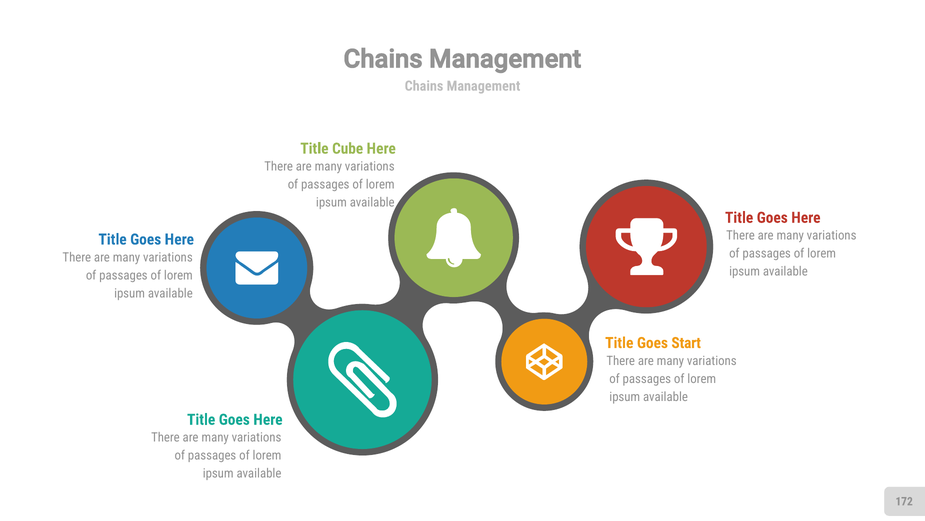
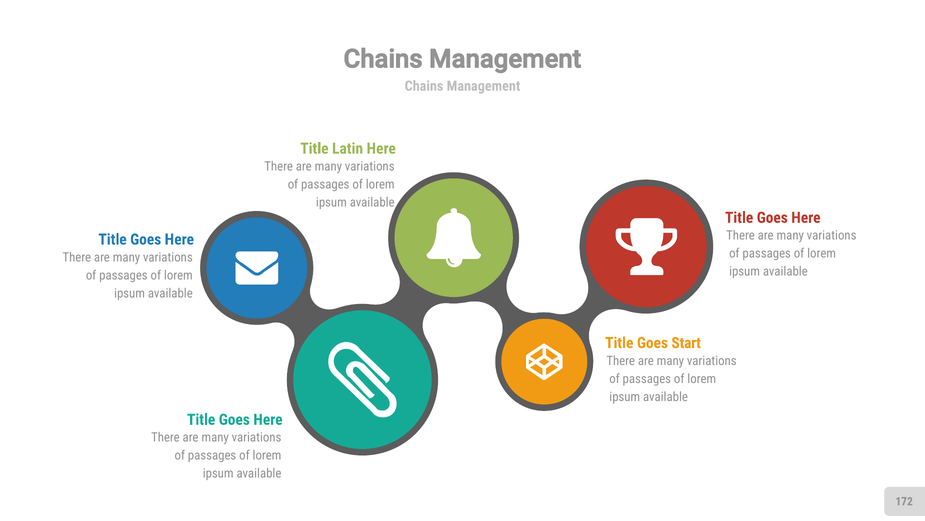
Cube: Cube -> Latin (348, 148)
